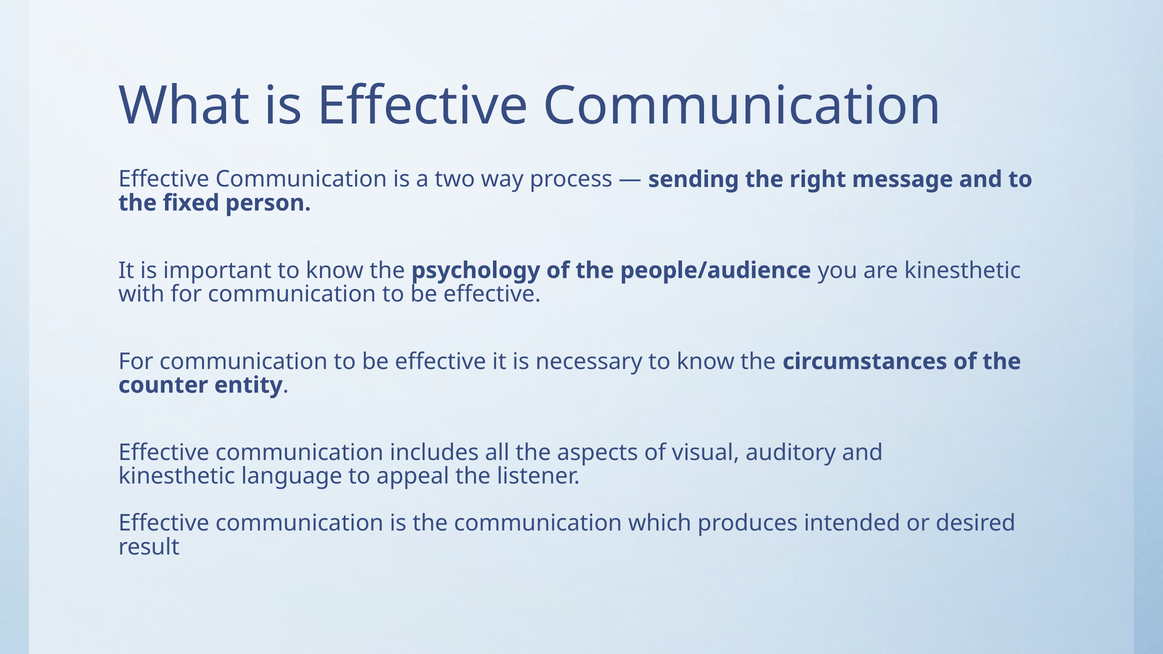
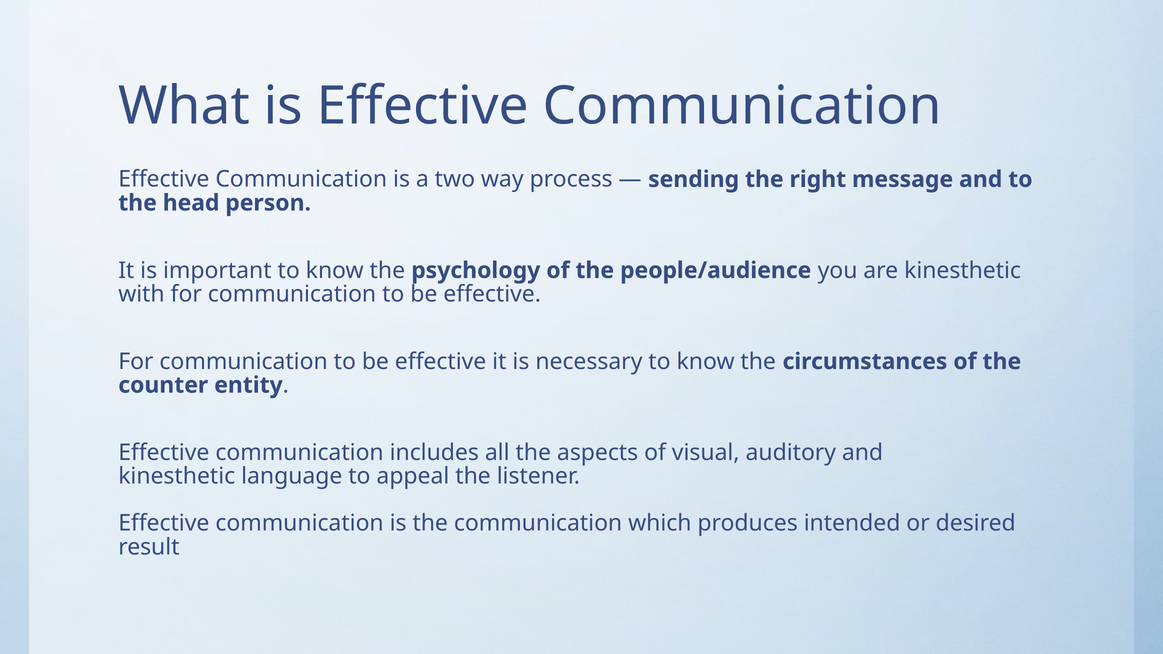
fixed: fixed -> head (191, 203)
